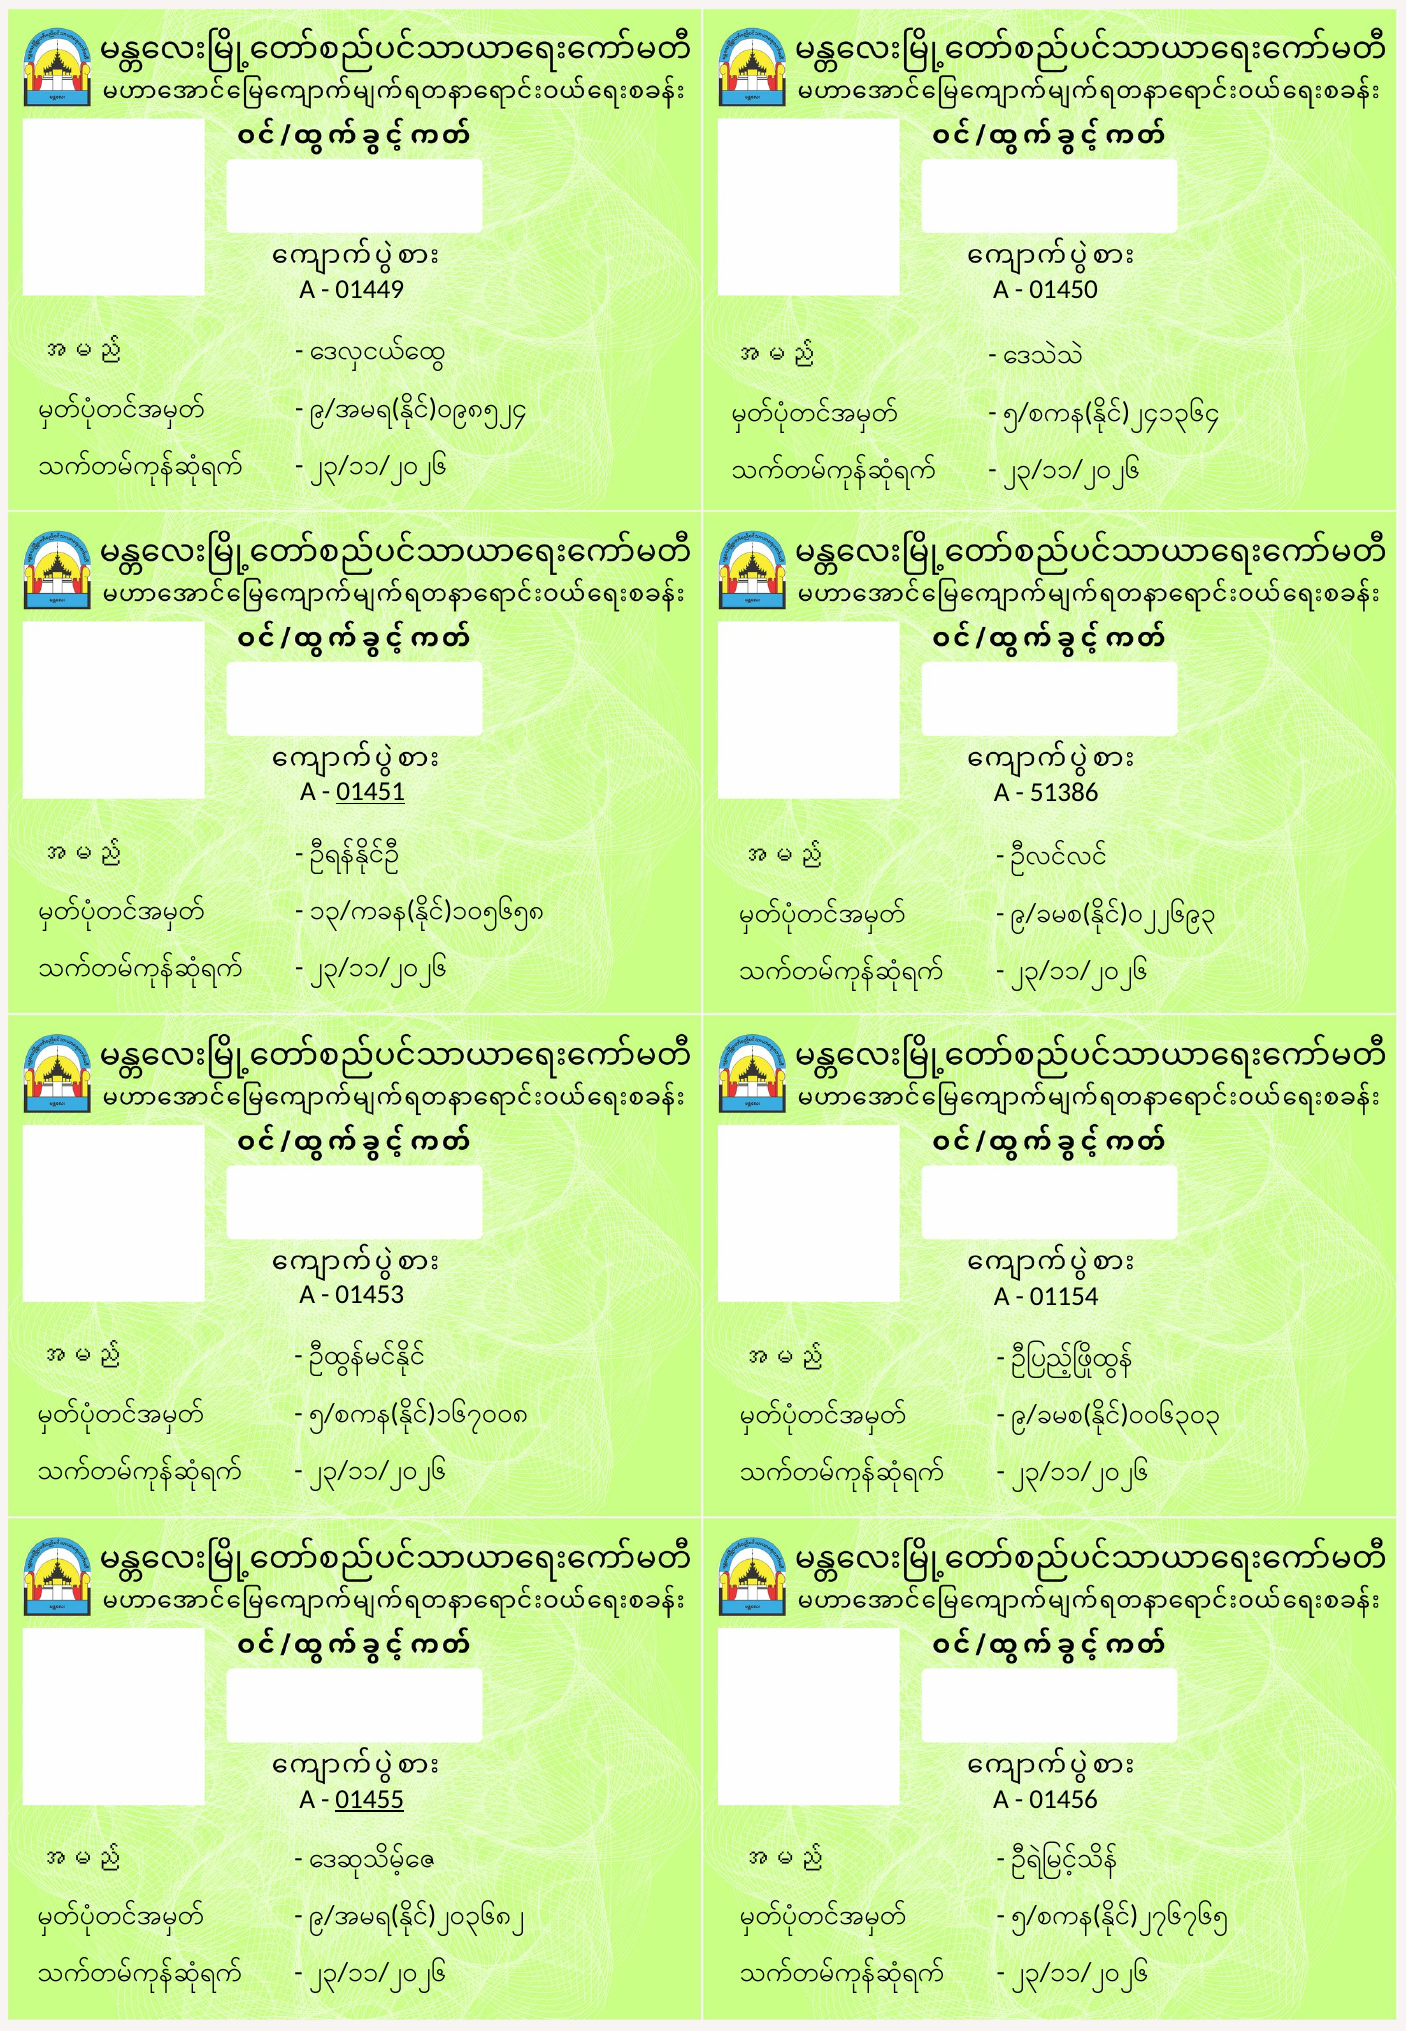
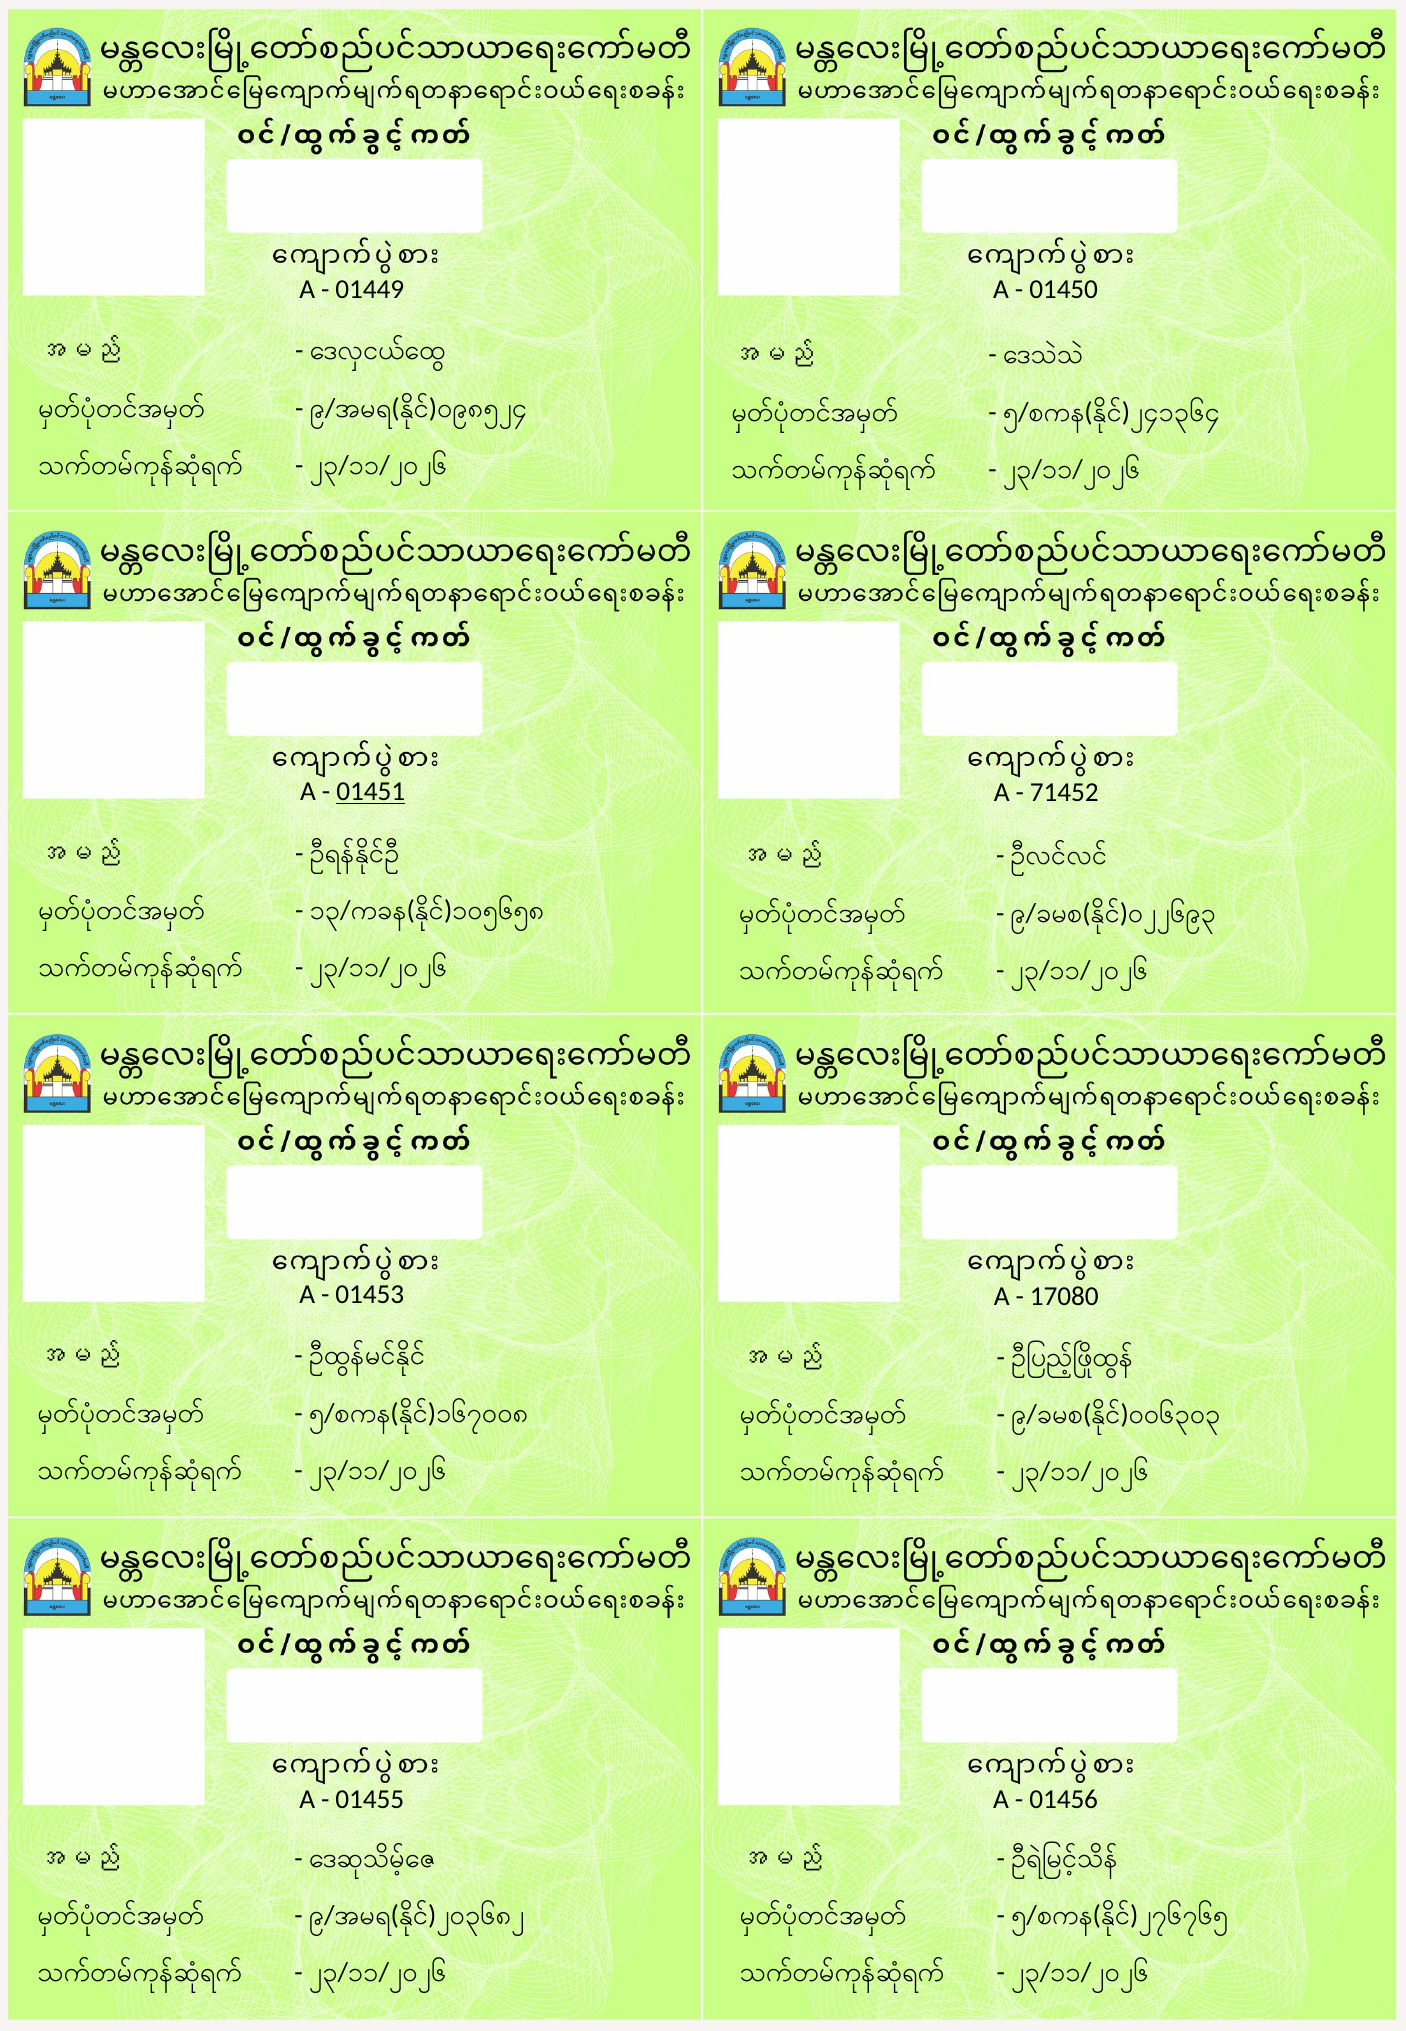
51386: 51386 -> 71452 (1064, 792)
01154: 01154 -> 17080 (1064, 1296)
01455 underline: present -> none (370, 1799)
